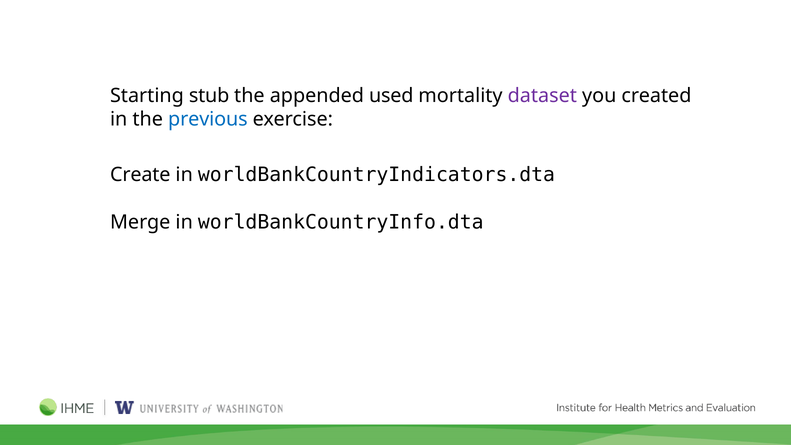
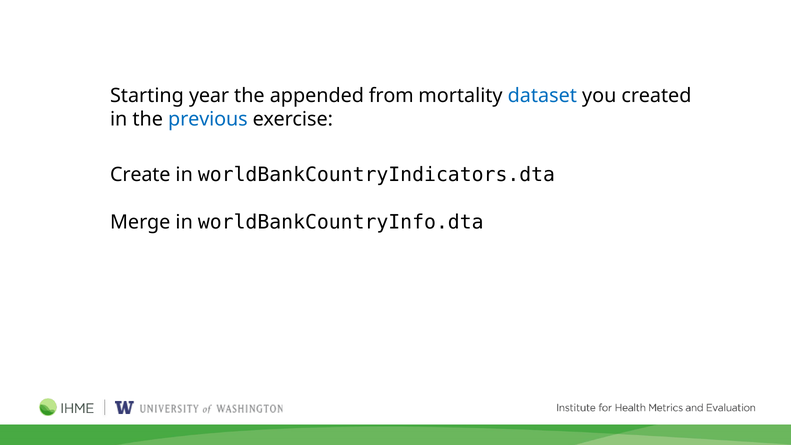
stub: stub -> year (209, 96)
used: used -> from (391, 96)
dataset colour: purple -> blue (542, 96)
